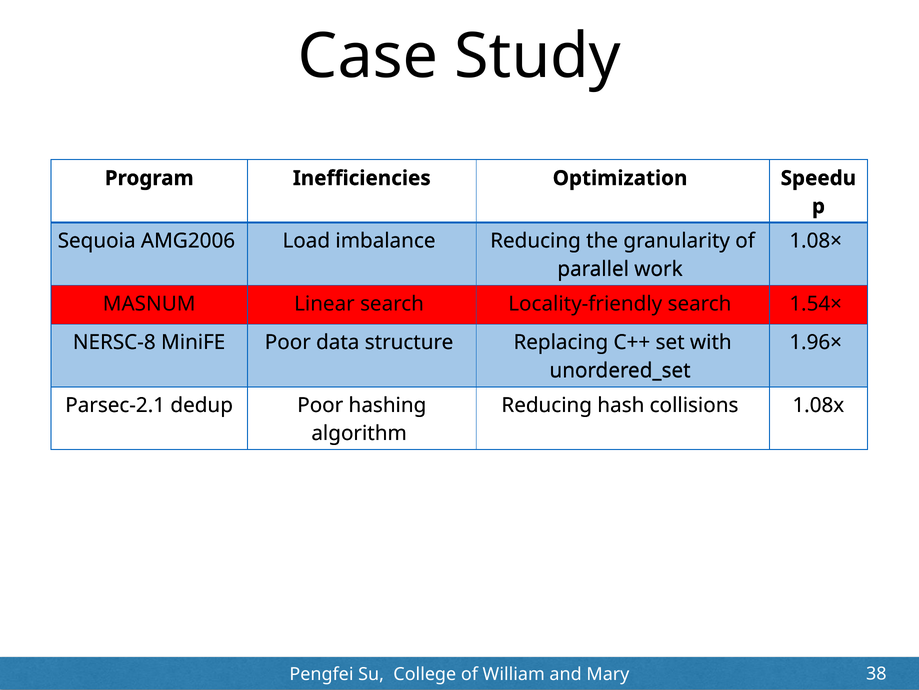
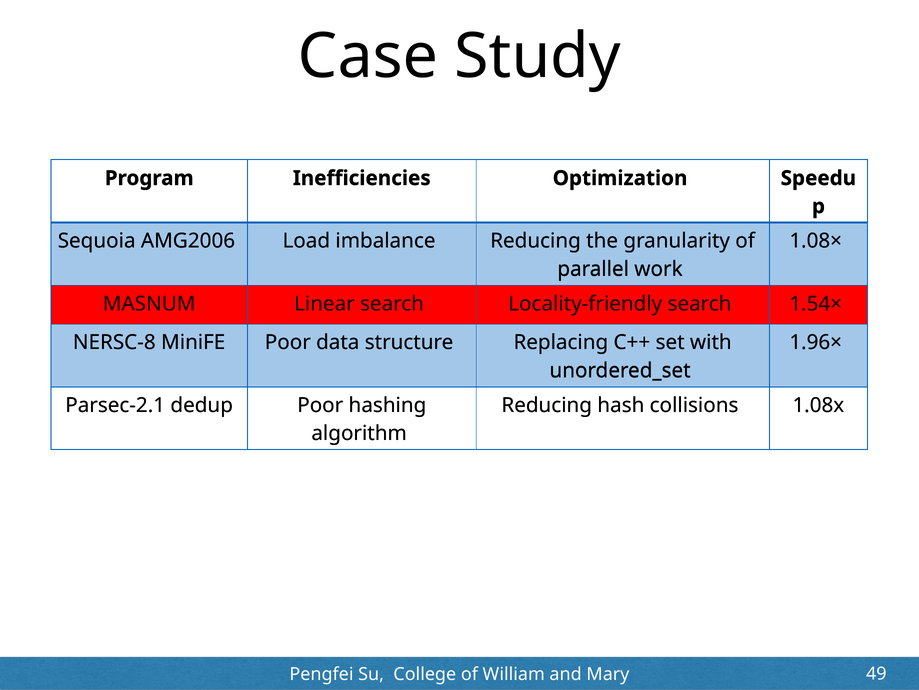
38: 38 -> 49 (876, 673)
